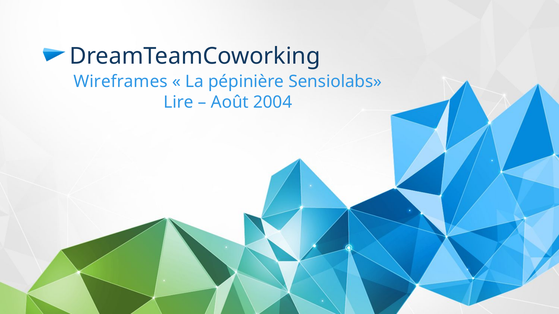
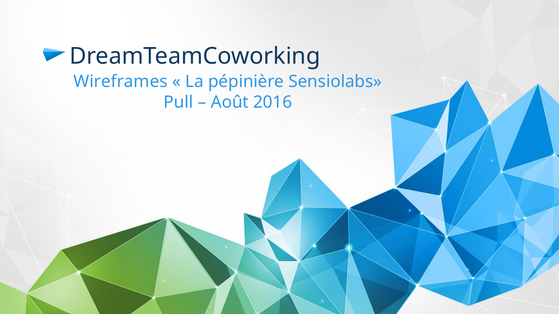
Lire: Lire -> Pull (178, 102)
2004: 2004 -> 2016 (273, 102)
